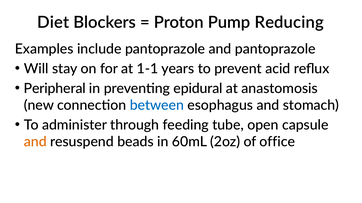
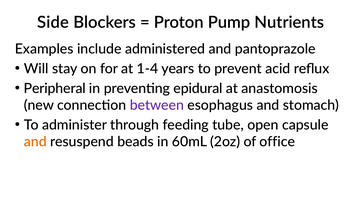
Diet: Diet -> Side (53, 22)
Reducing: Reducing -> Nutrients (289, 22)
include pantoprazole: pantoprazole -> administered (165, 49)
1-1: 1-1 -> 1-4 (148, 69)
between colour: blue -> purple (157, 106)
